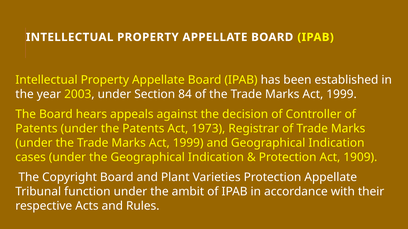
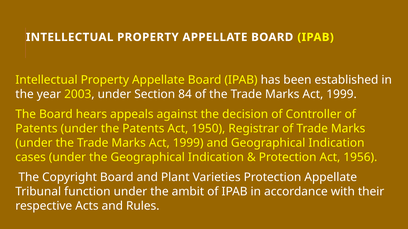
1973: 1973 -> 1950 (208, 129)
1909: 1909 -> 1956 (360, 157)
